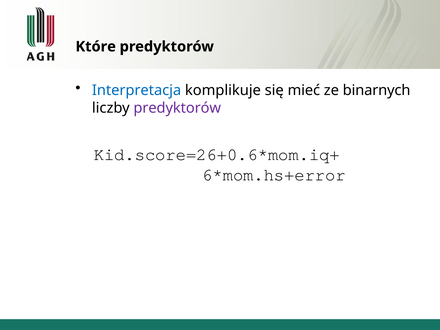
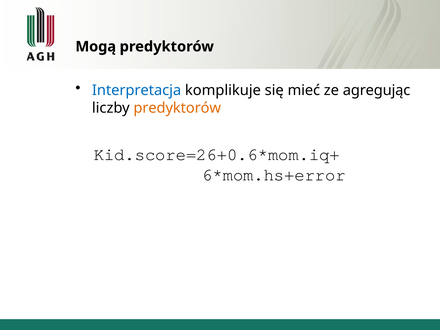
Które: Które -> Mogą (96, 47)
binarnych: binarnych -> agregując (377, 90)
predyktorów colour: purple -> orange (177, 108)
